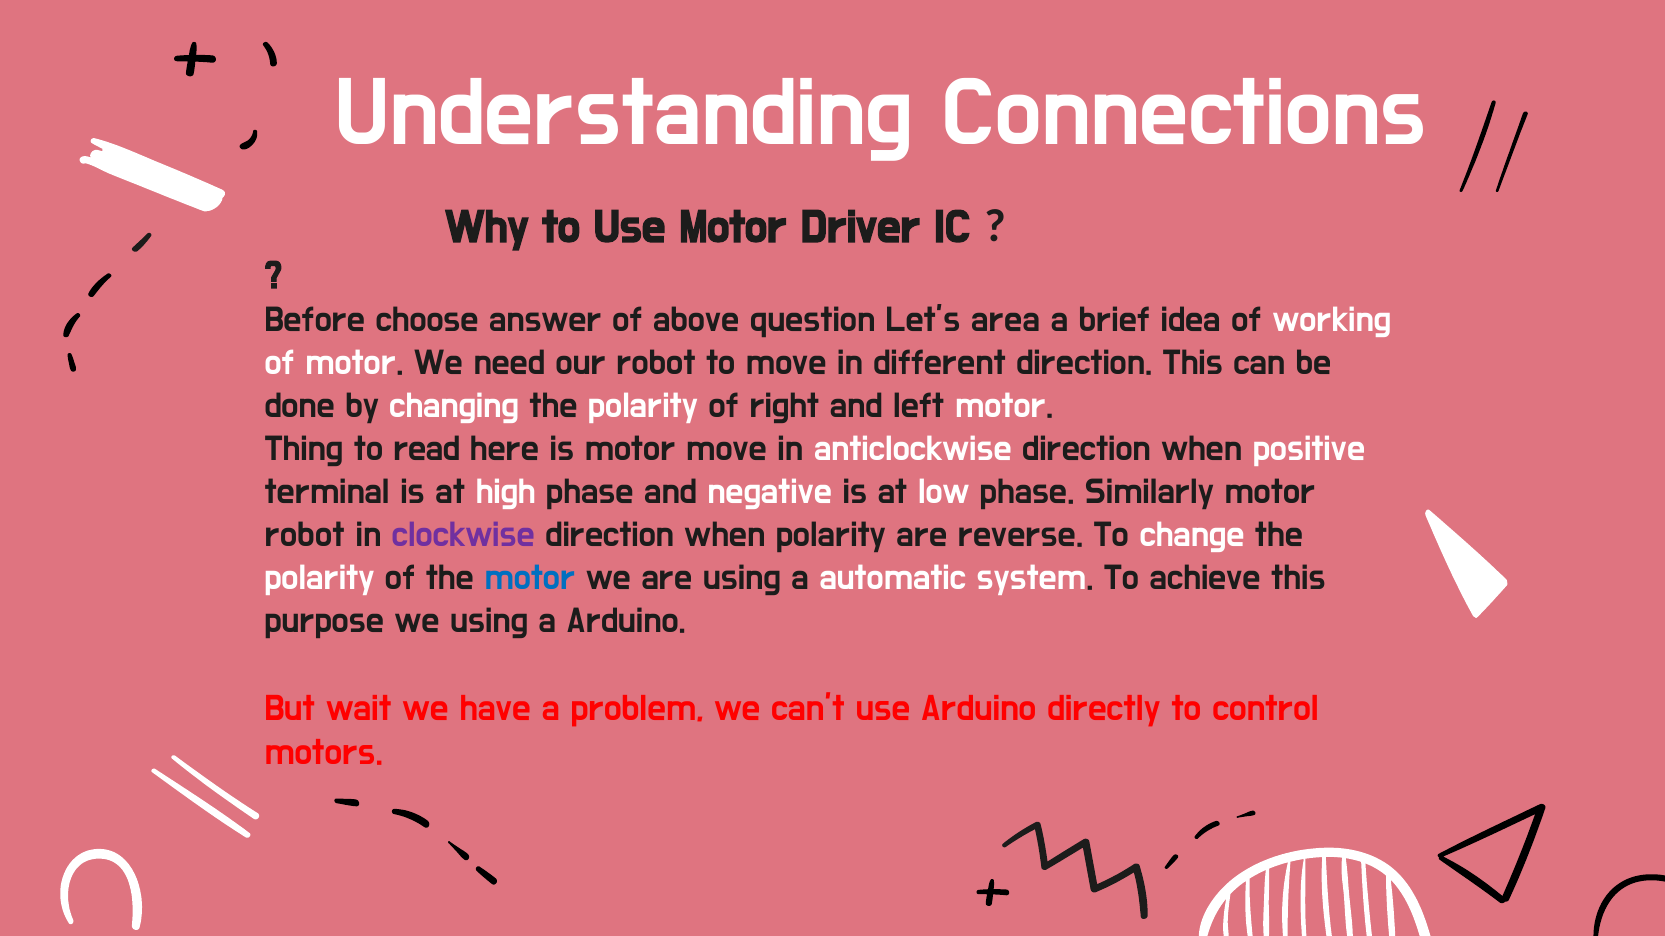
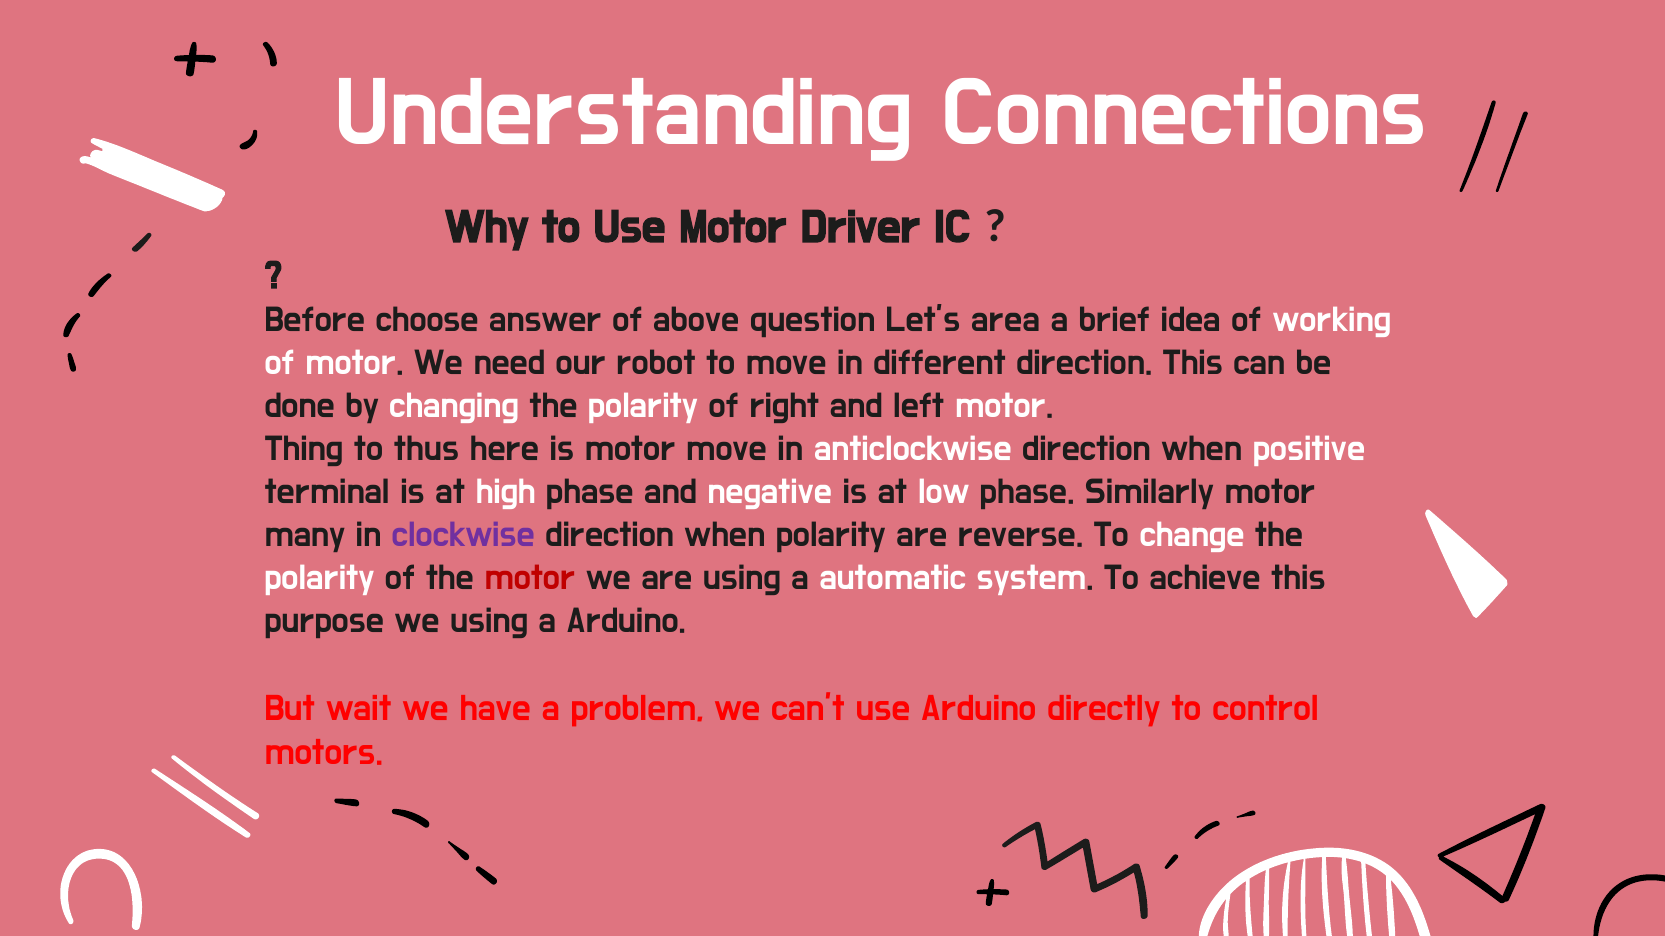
read: read -> thus (426, 449)
robot: robot -> many (305, 535)
motor colour: blue -> red (530, 578)
